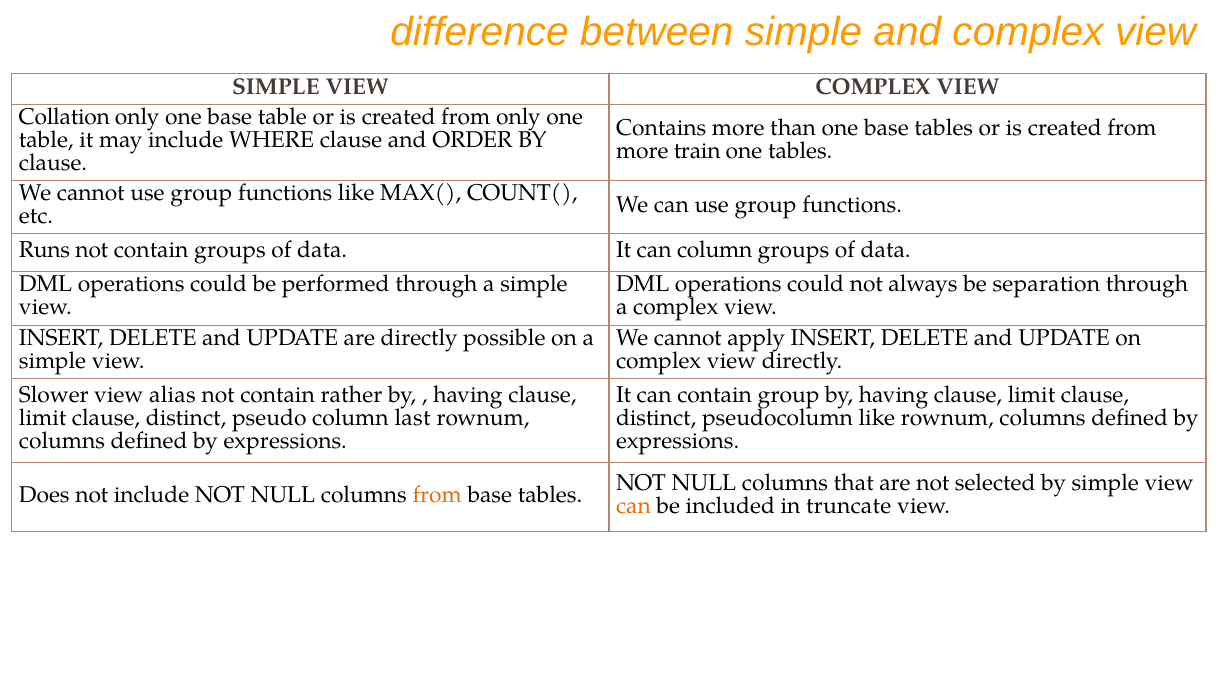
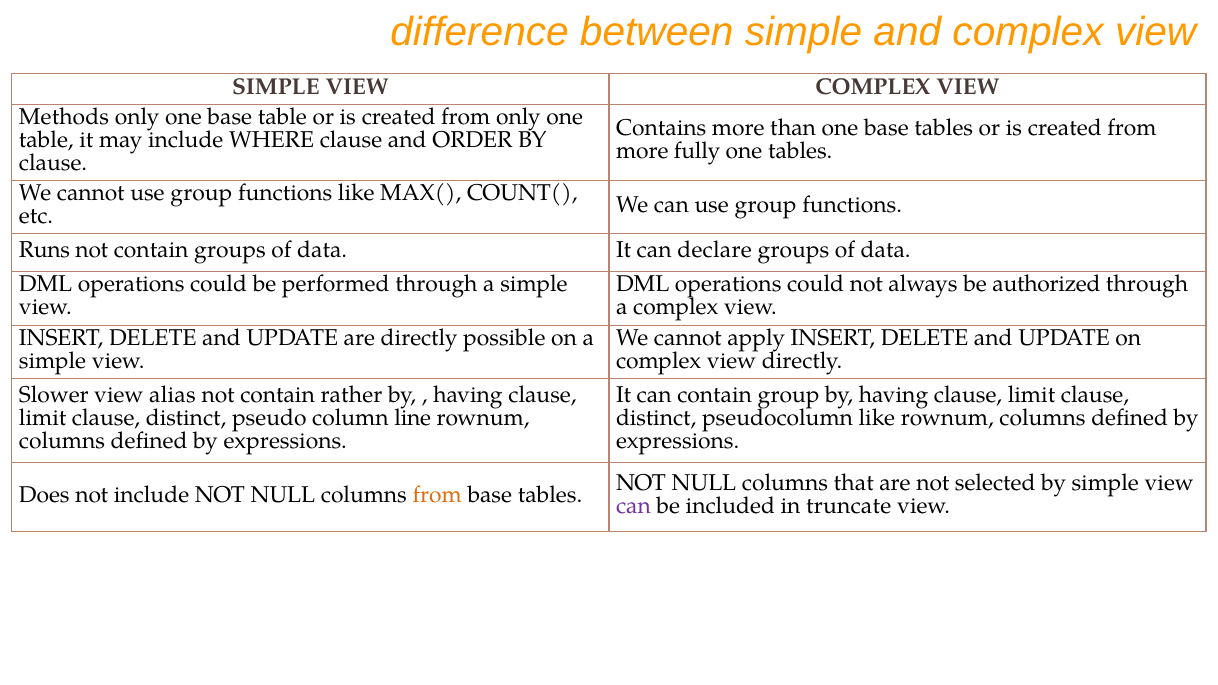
Collation: Collation -> Methods (64, 117)
train: train -> fully (697, 151)
can column: column -> declare (715, 250)
separation: separation -> authorized (1047, 284)
last: last -> line (413, 418)
can colour: orange -> purple (633, 506)
